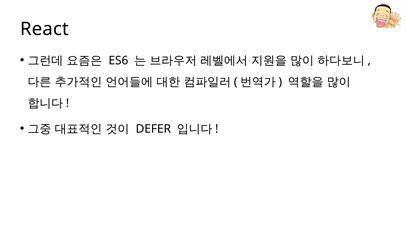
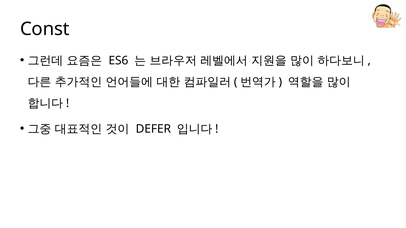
React: React -> Const (45, 29)
